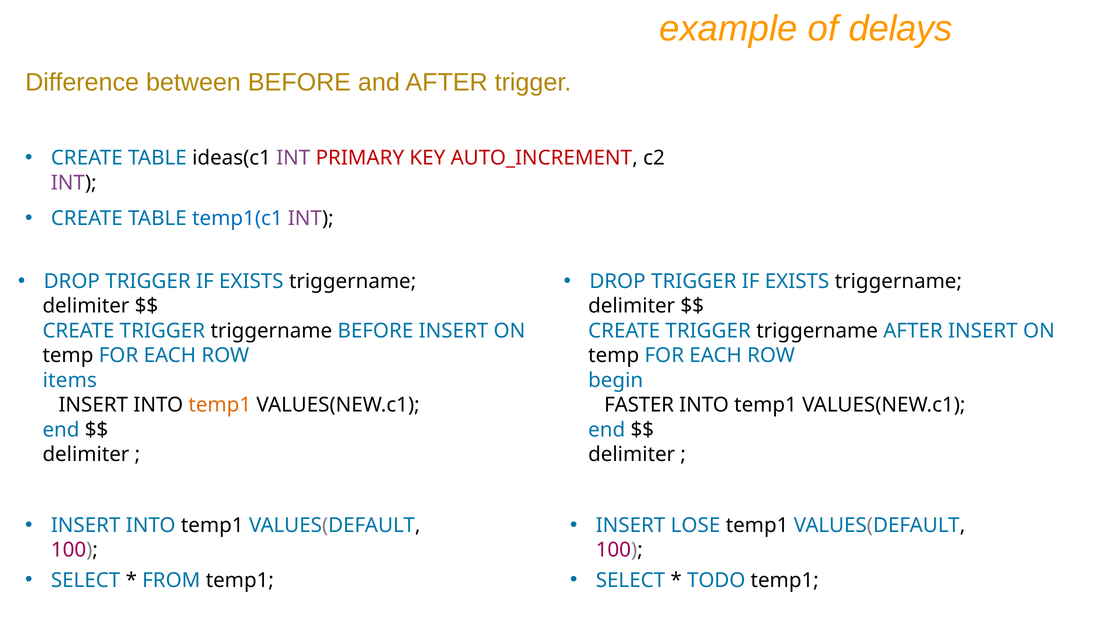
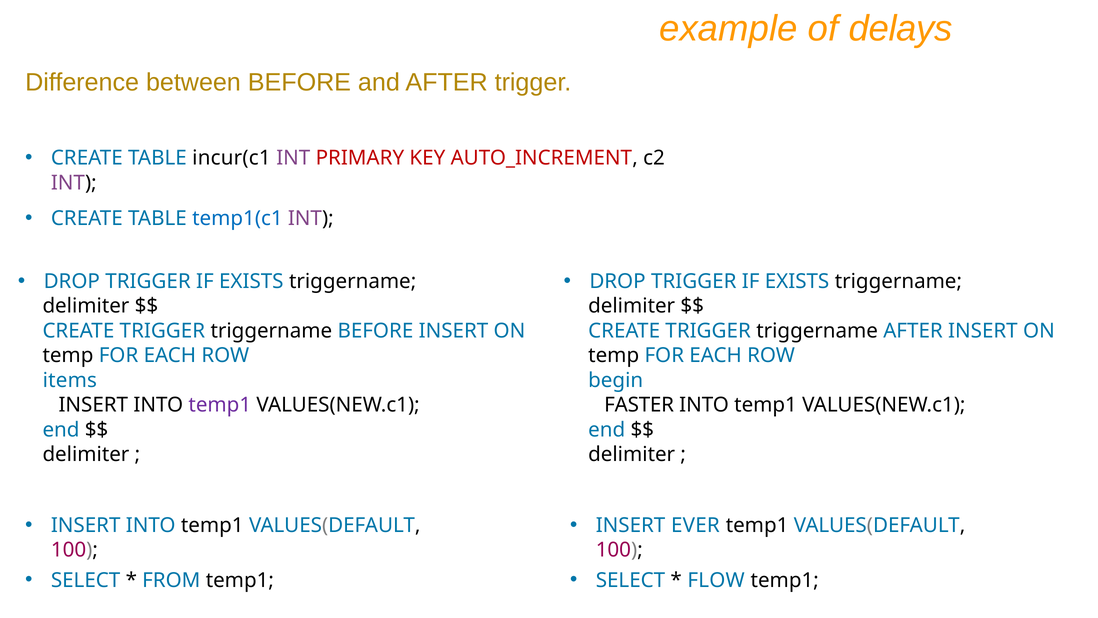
ideas(c1: ideas(c1 -> incur(c1 (231, 158)
temp1 colour: orange -> purple (220, 405)
LOSE: LOSE -> EVER (695, 525)
TODO: TODO -> FLOW (716, 580)
